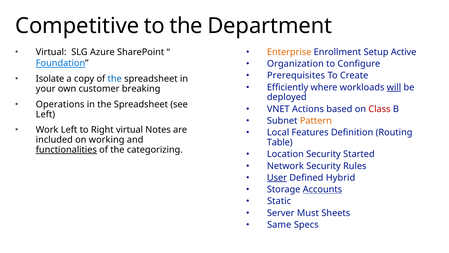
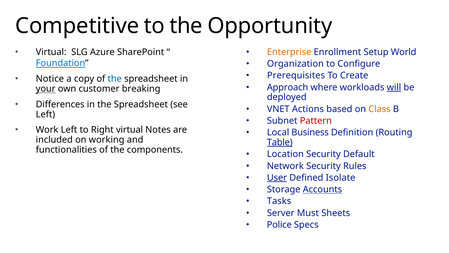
Department: Department -> Opportunity (270, 26)
Active: Active -> World (404, 52)
Isolate: Isolate -> Notice (50, 79)
Efficiently: Efficiently -> Approach (288, 87)
your underline: none -> present (46, 89)
Operations: Operations -> Differences (60, 104)
Class colour: red -> orange (379, 109)
Pattern colour: orange -> red (316, 121)
Features: Features -> Business (310, 132)
Table underline: none -> present (280, 142)
functionalities underline: present -> none (66, 149)
categorizing: categorizing -> components (155, 149)
Started: Started -> Default (359, 154)
Hybrid: Hybrid -> Isolate (341, 177)
Static: Static -> Tasks (279, 201)
Same: Same -> Police (279, 224)
